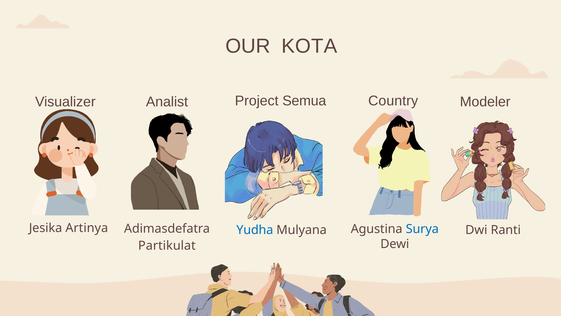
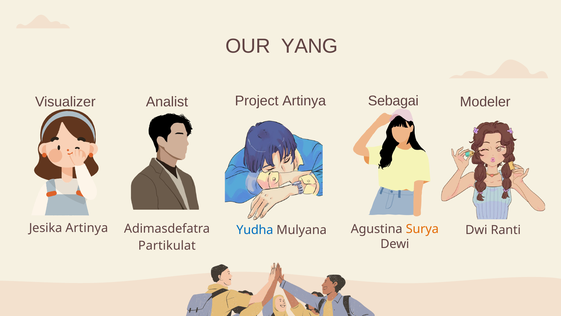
KOTA: KOTA -> YANG (310, 46)
Project Semua: Semua -> Artinya (304, 101)
Country: Country -> Sebagai (393, 101)
Surya colour: blue -> orange (422, 229)
